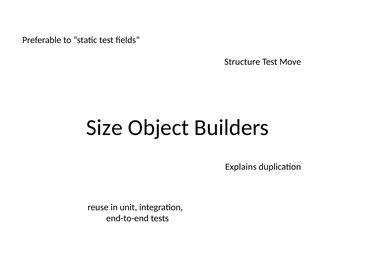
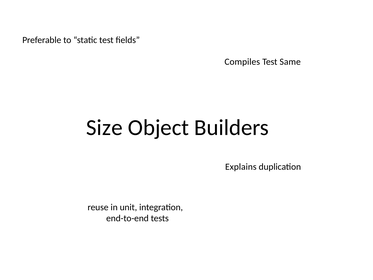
Structure: Structure -> Compiles (242, 62)
Move: Move -> Same (290, 62)
